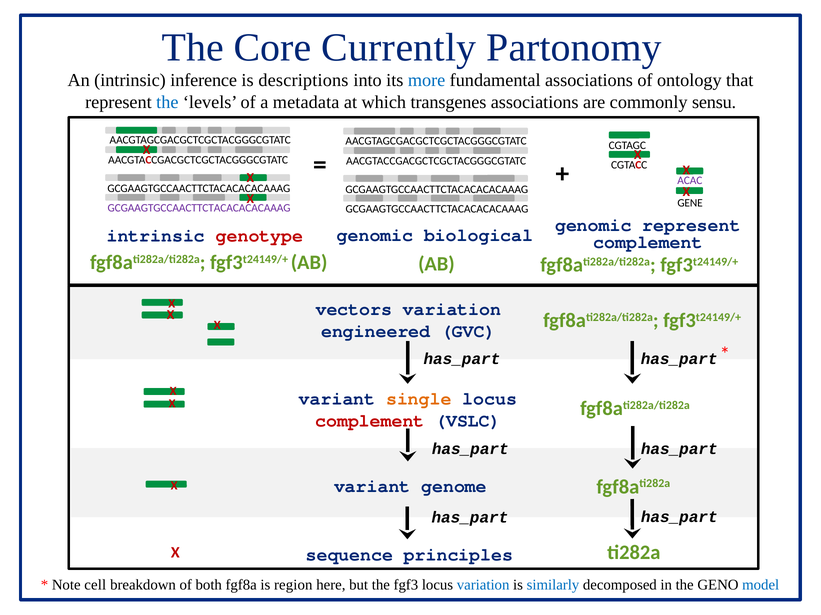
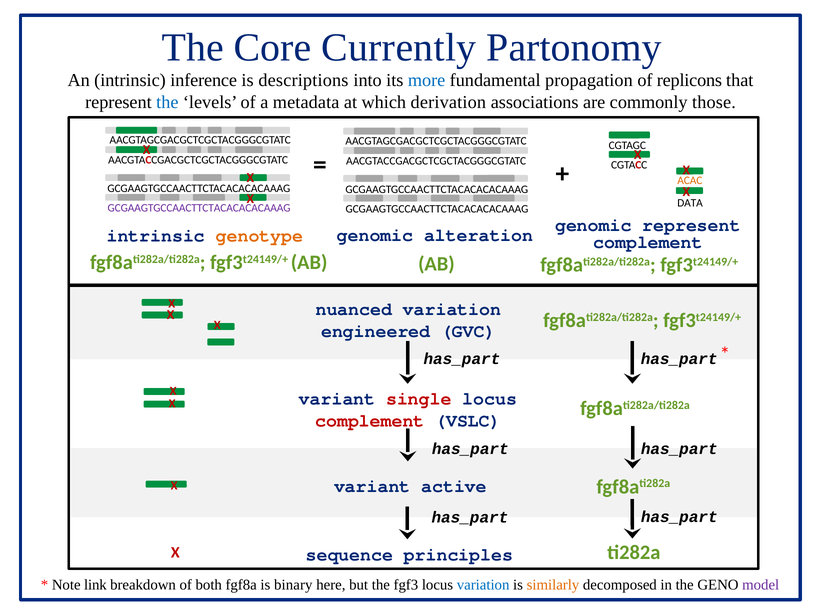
fundamental associations: associations -> propagation (589, 80)
ontology: ontology -> replicons (689, 80)
transgenes: transgenes -> derivation (448, 102)
sensu: sensu -> those (714, 102)
ACAC colour: purple -> orange (690, 181)
GENE: GENE -> DATA (690, 203)
biological: biological -> alteration (479, 236)
genotype colour: red -> orange (259, 236)
vectors: vectors -> nuanced (354, 310)
single colour: orange -> red (419, 399)
genome: genome -> active (454, 487)
cell: cell -> link (95, 586)
region: region -> binary (293, 586)
similarly colour: blue -> orange (553, 586)
model colour: blue -> purple (761, 586)
